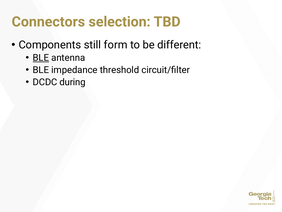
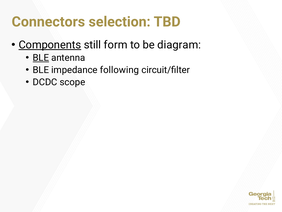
Components underline: none -> present (50, 45)
different: different -> diagram (179, 45)
threshold: threshold -> following (119, 70)
during: during -> scope (72, 82)
